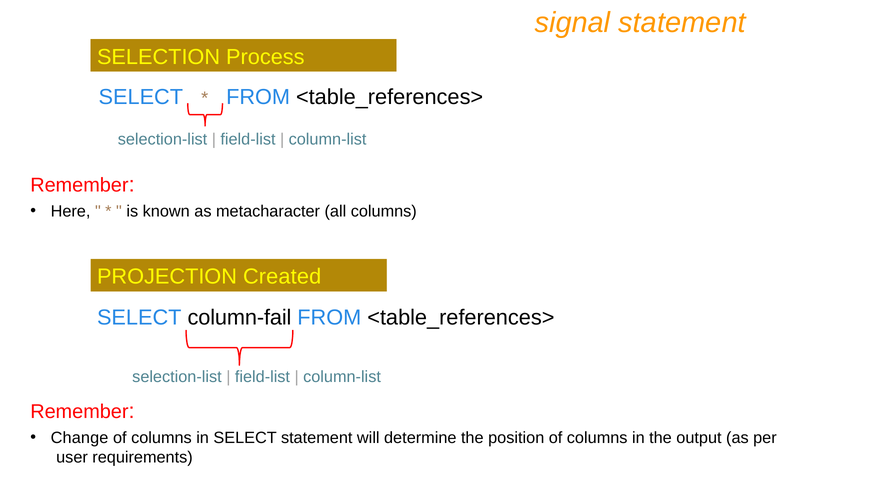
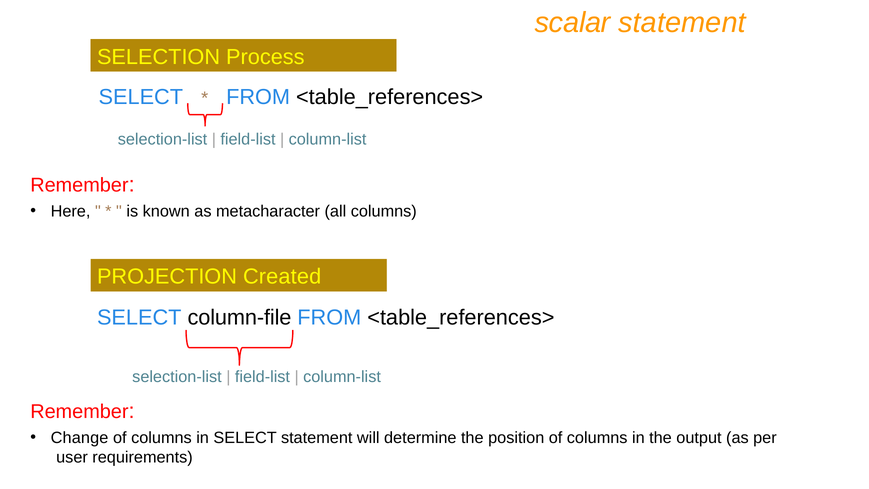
signal: signal -> scalar (573, 23)
column-fail: column-fail -> column-file (239, 318)
